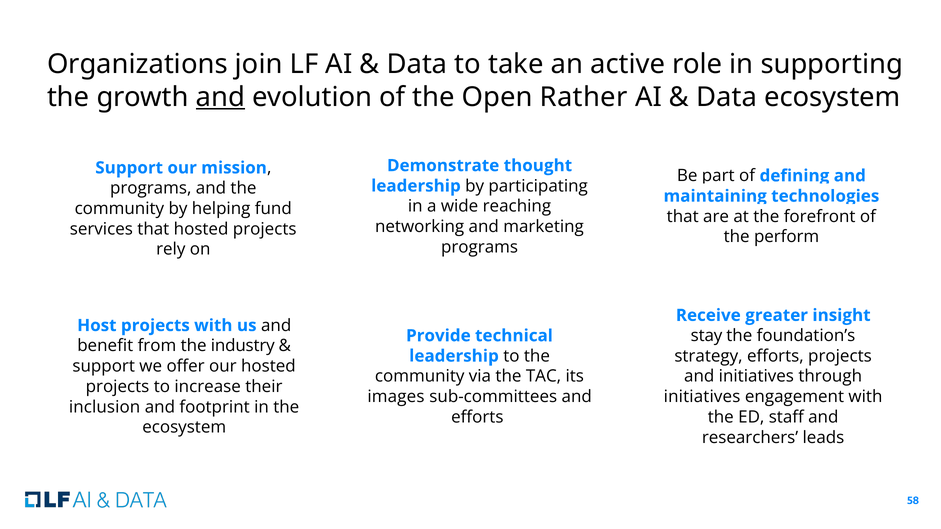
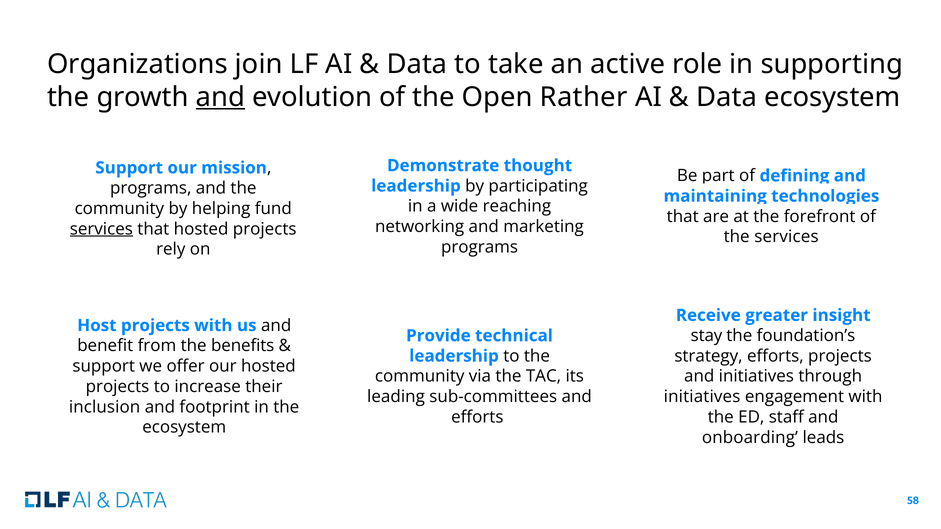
services underline: none -> present (101, 229)
the perform: perform -> services (786, 237)
industry: industry -> benefits (243, 346)
images: images -> leading (396, 397)
researchers: researchers -> onboarding (750, 438)
